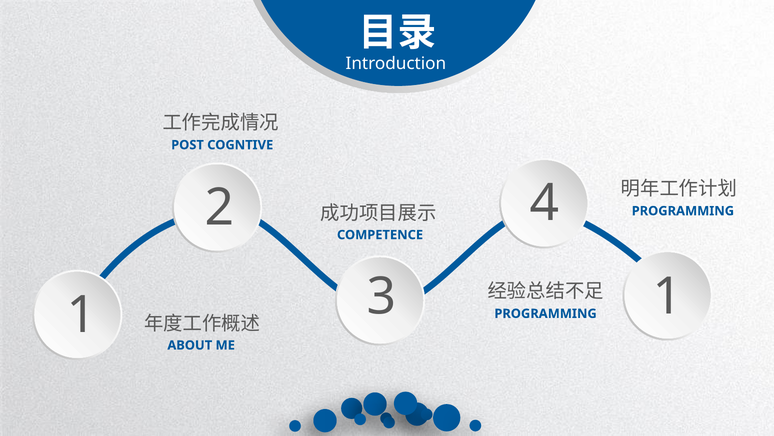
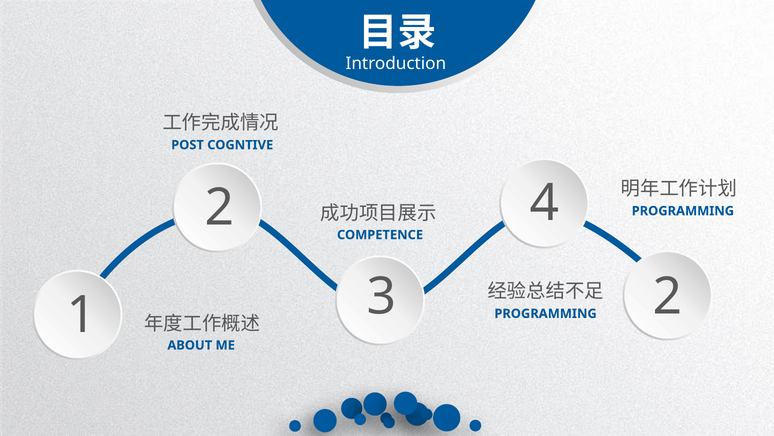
3 1: 1 -> 2 (668, 296)
